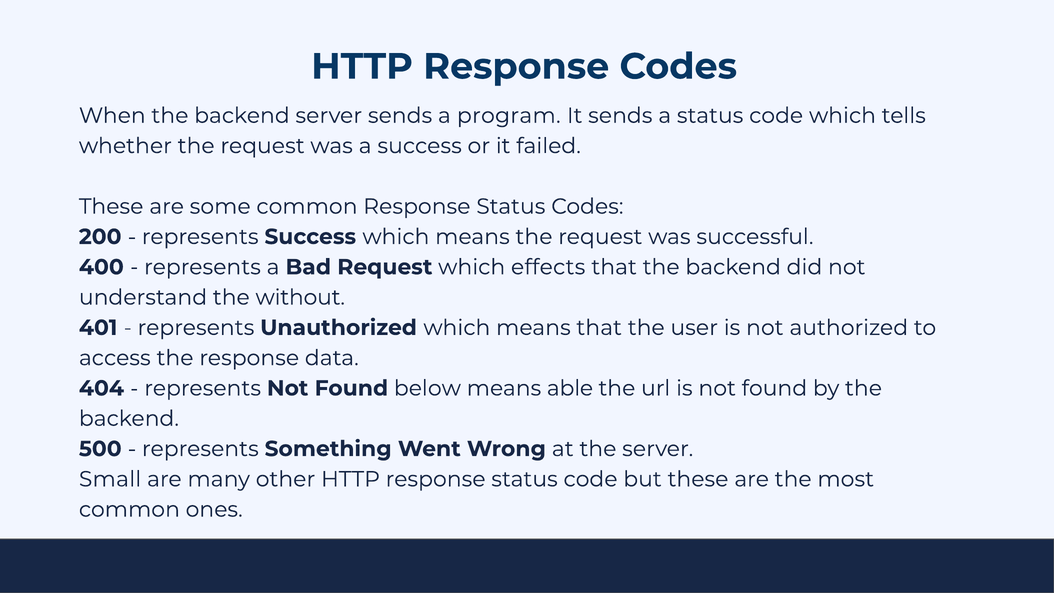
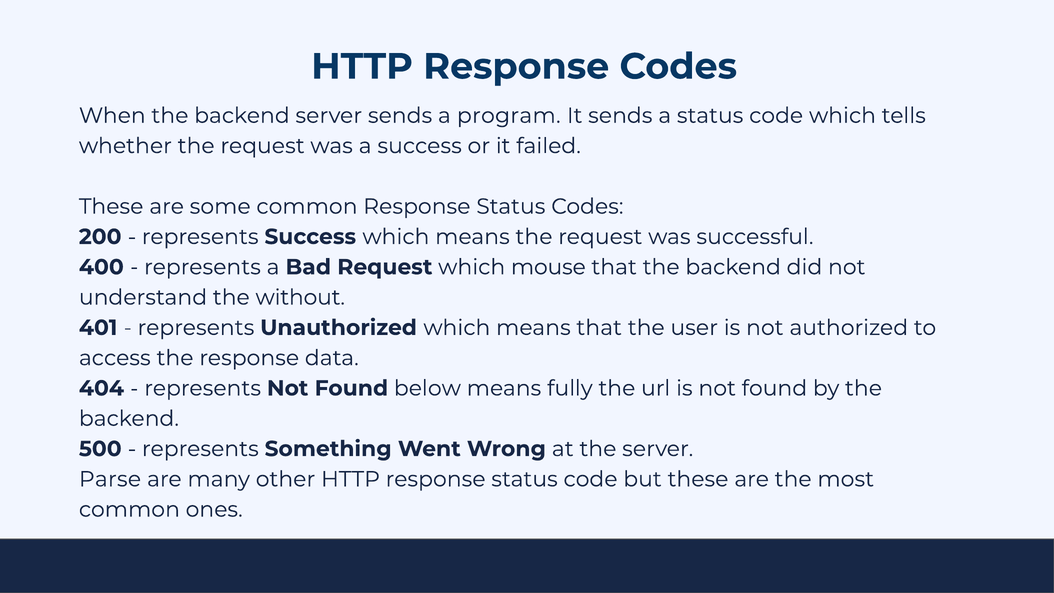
effects: effects -> mouse (548, 267)
able: able -> fully (570, 388)
Small: Small -> Parse (110, 479)
